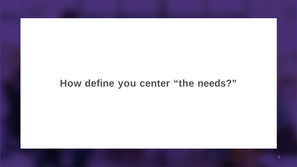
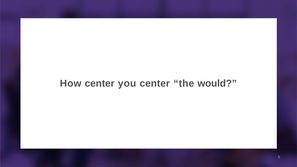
How define: define -> center (100, 83)
needs: needs -> would (217, 83)
